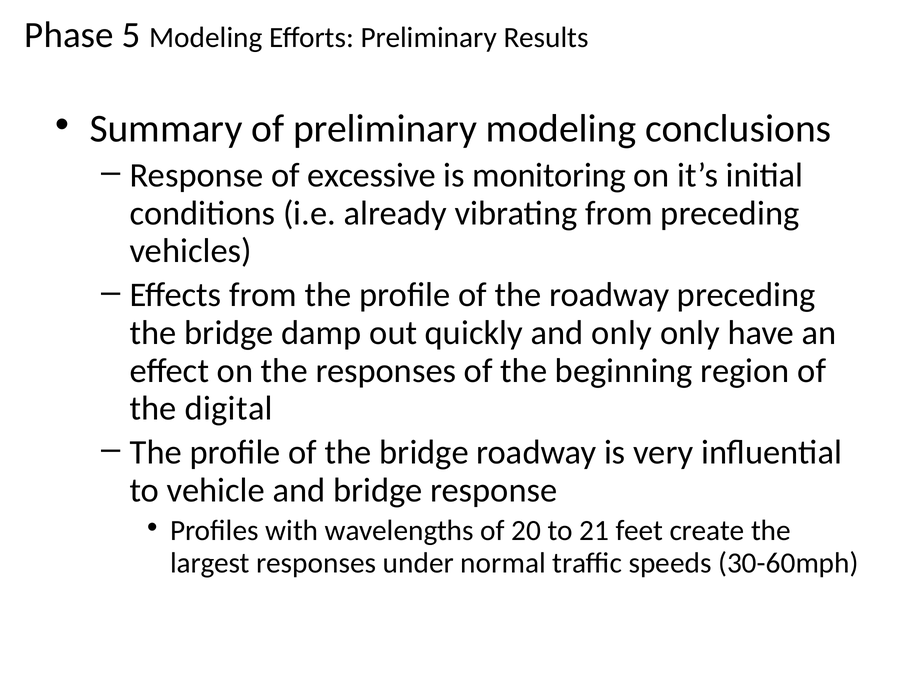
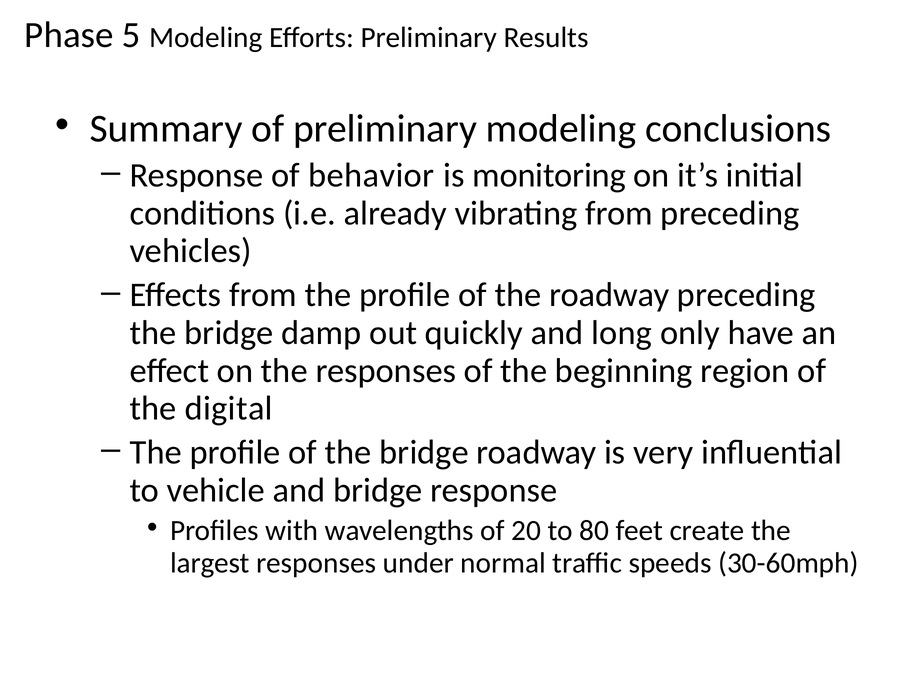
excessive: excessive -> behavior (371, 175)
and only: only -> long (622, 333)
21: 21 -> 80 (594, 531)
